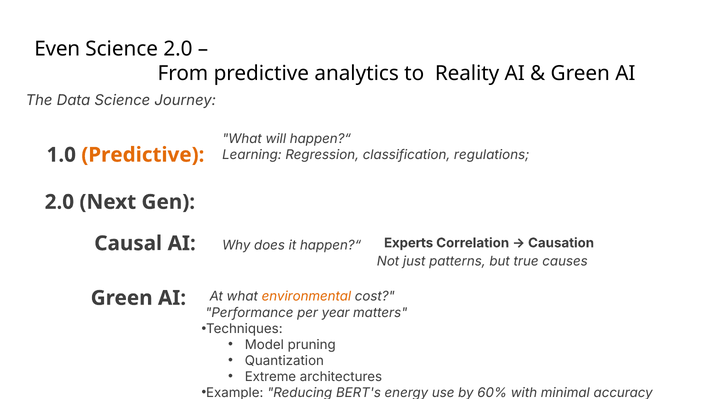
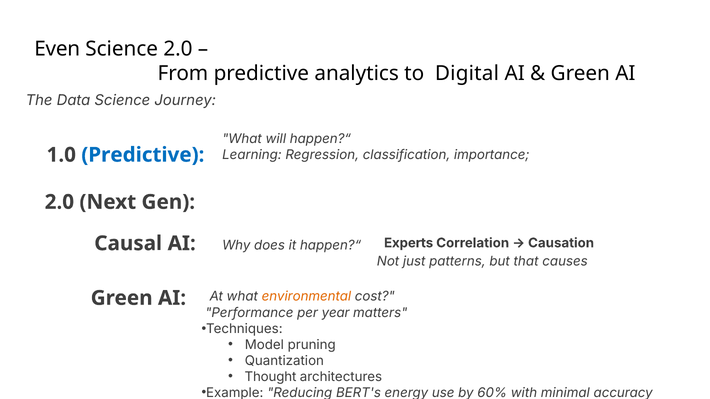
Reality: Reality -> Digital (467, 74)
regulations: regulations -> importance (492, 155)
Predictive colour: orange -> blue (143, 155)
true: true -> that (526, 261)
Extreme: Extreme -> Thought (270, 377)
